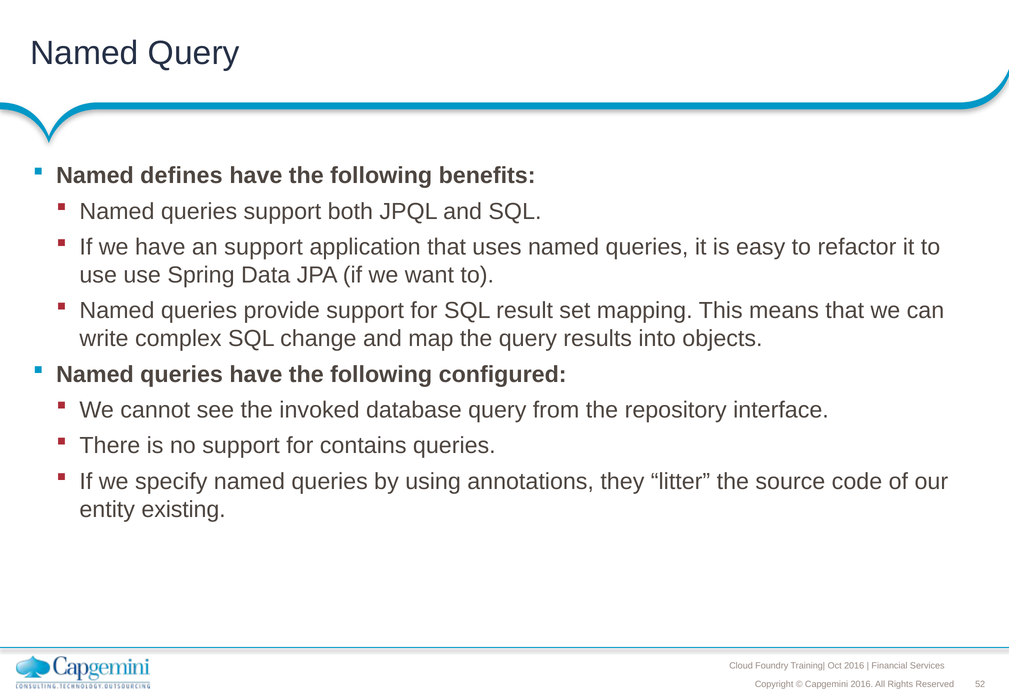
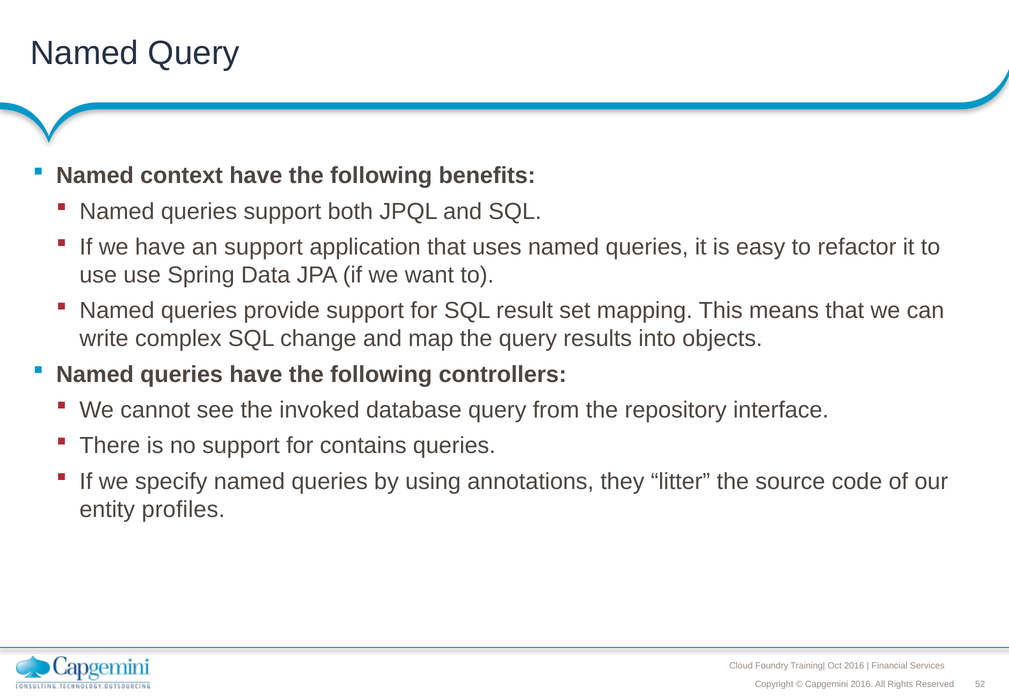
defines: defines -> context (181, 176)
configured: configured -> controllers (503, 375)
existing: existing -> profiles (183, 510)
